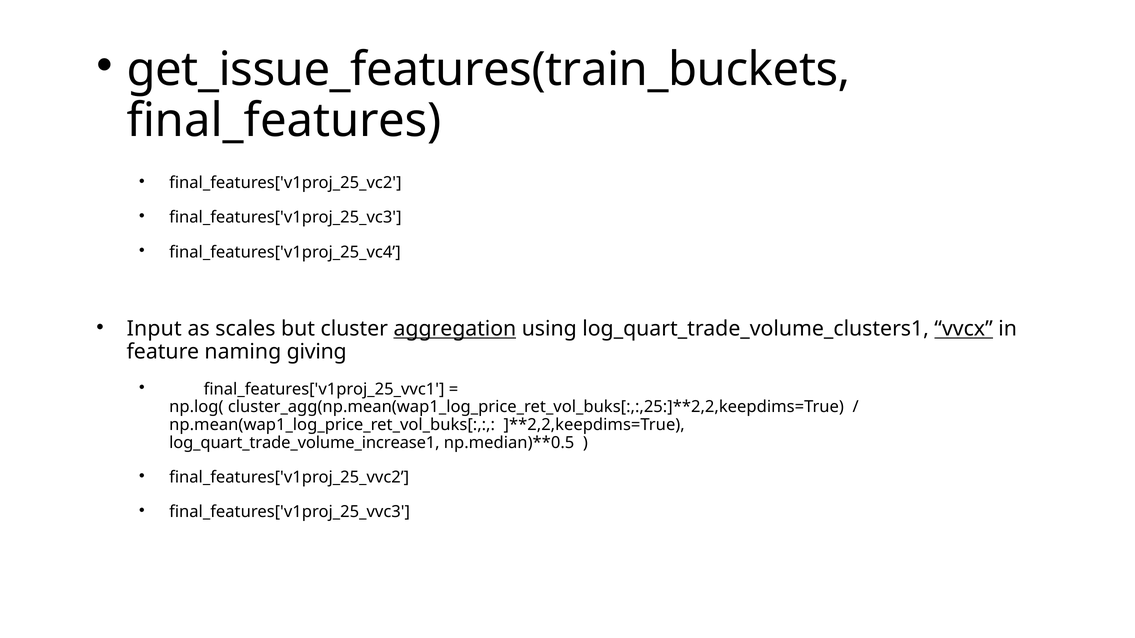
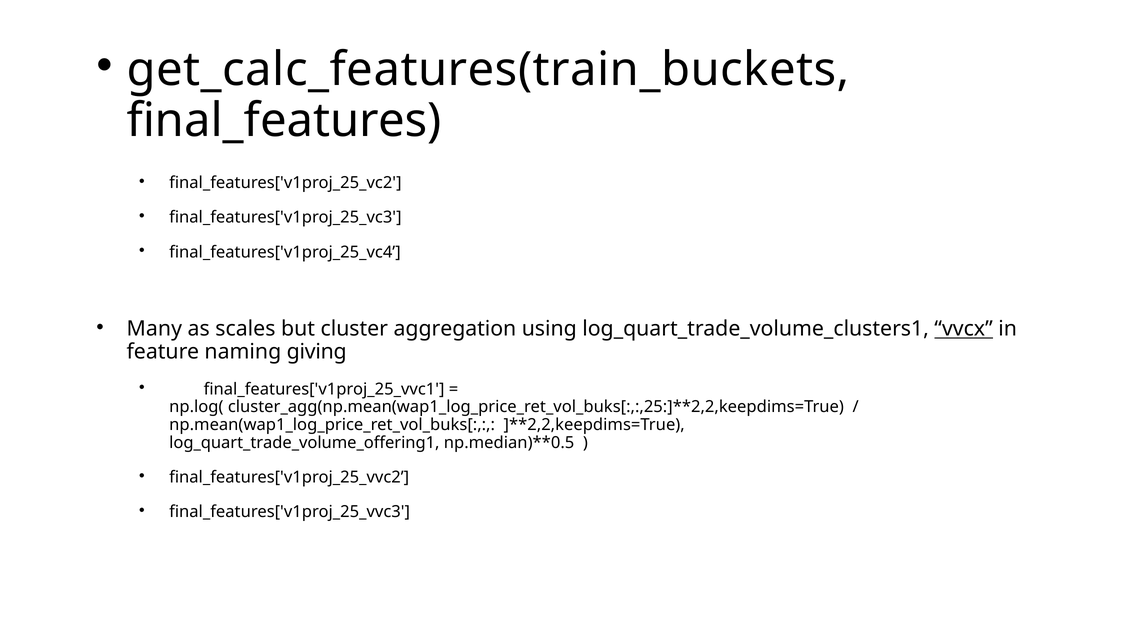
get_issue_features(train_buckets: get_issue_features(train_buckets -> get_calc_features(train_buckets (488, 70)
Input: Input -> Many (154, 329)
aggregation underline: present -> none (455, 329)
log_quart_trade_volume_increase1: log_quart_trade_volume_increase1 -> log_quart_trade_volume_offering1 (304, 443)
